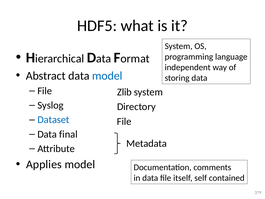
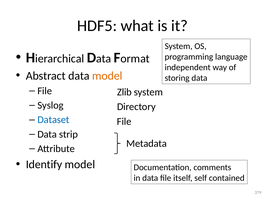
model colour: blue -> orange (107, 76)
final: final -> strip (68, 134)
Applies: Applies -> Identify (44, 164)
